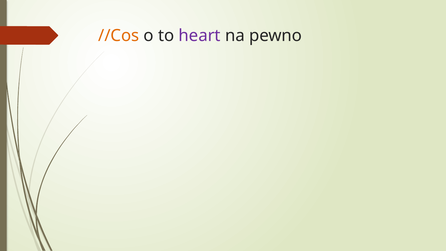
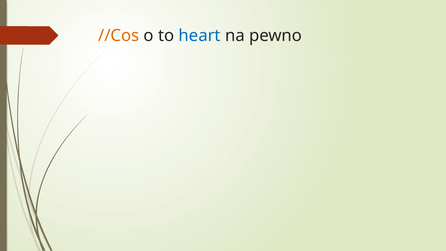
heart colour: purple -> blue (200, 36)
